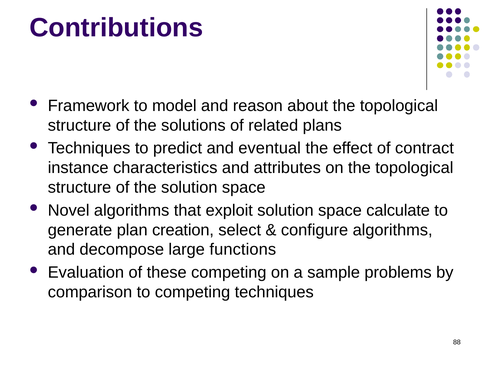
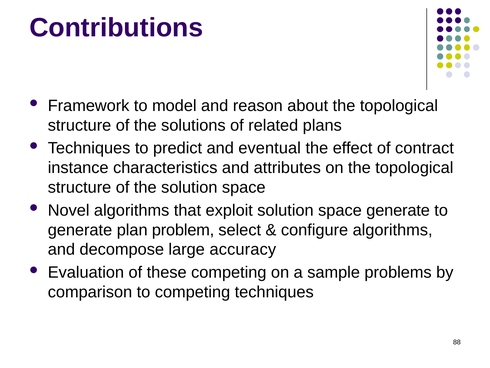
space calculate: calculate -> generate (398, 210)
creation: creation -> problem (183, 230)
functions: functions -> accuracy (243, 249)
